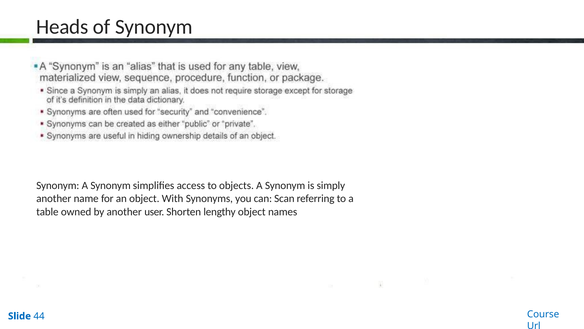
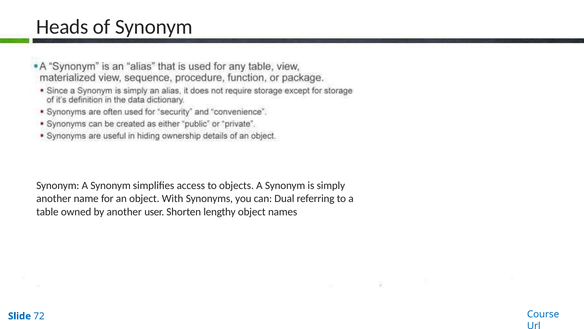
Scan: Scan -> Dual (284, 198)
44: 44 -> 72 (39, 316)
